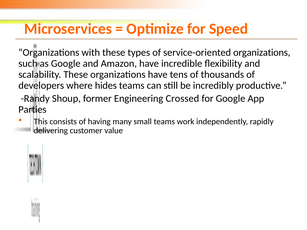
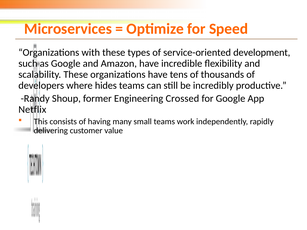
service-oriented organizations: organizations -> development (262, 52)
Parties: Parties -> Netflix (32, 110)
